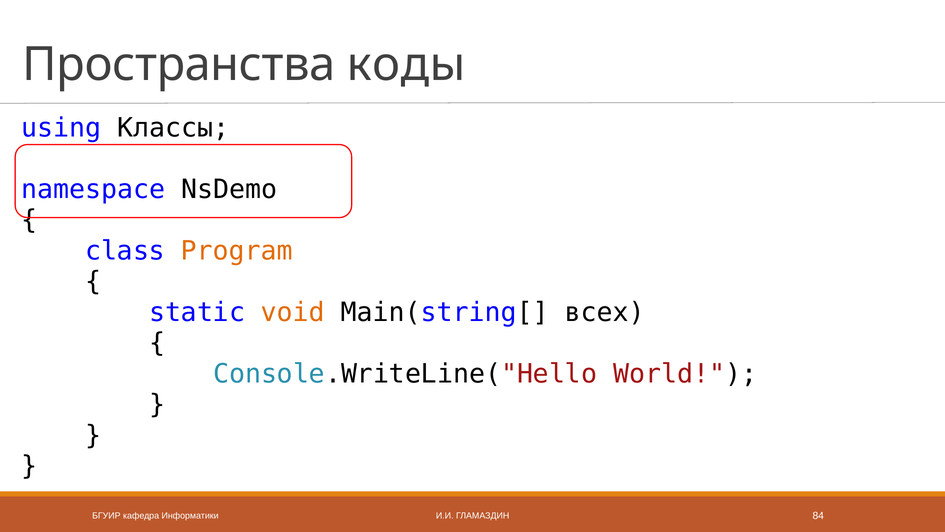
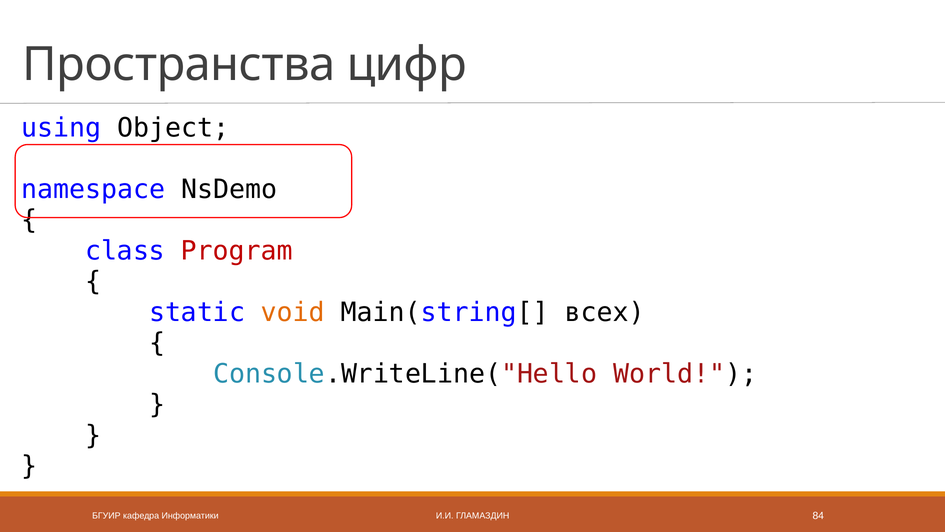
коды: коды -> цифр (407, 65)
Классы: Классы -> Object (173, 128)
Program colour: orange -> red (237, 251)
